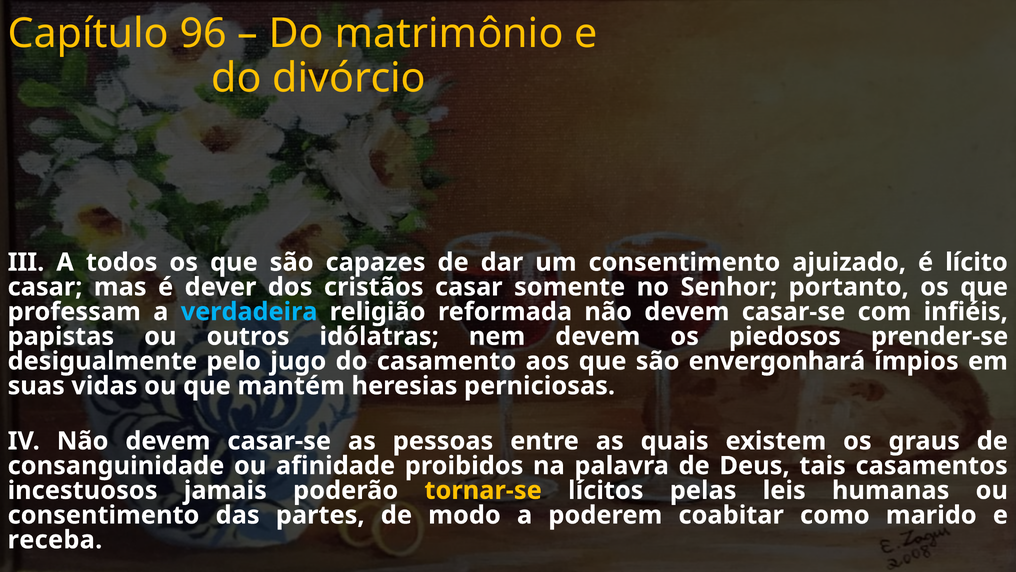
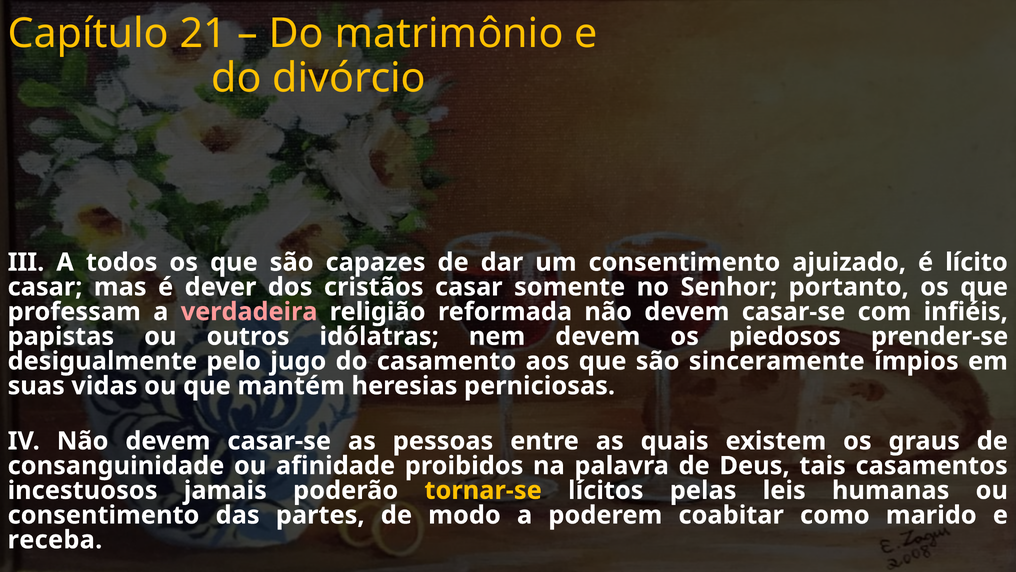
96: 96 -> 21 (203, 34)
verdadeira colour: light blue -> pink (249, 311)
envergonhará: envergonhará -> sinceramente (777, 361)
